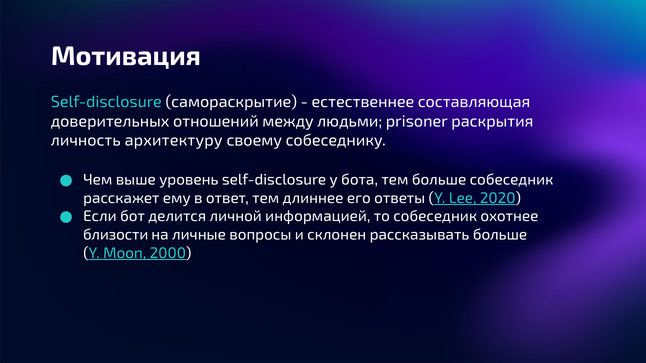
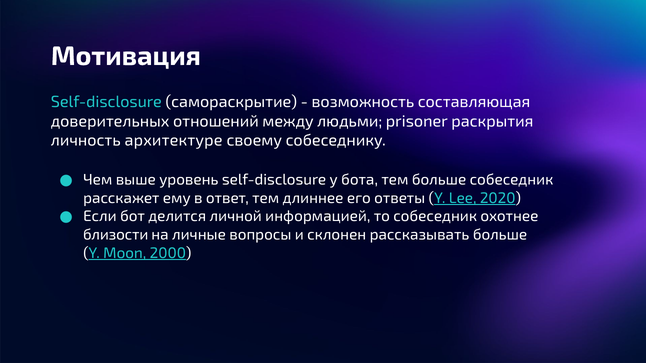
естественнее: естественнее -> возможность (363, 102)
архитектуру: архитектуру -> архитектуре (174, 141)
